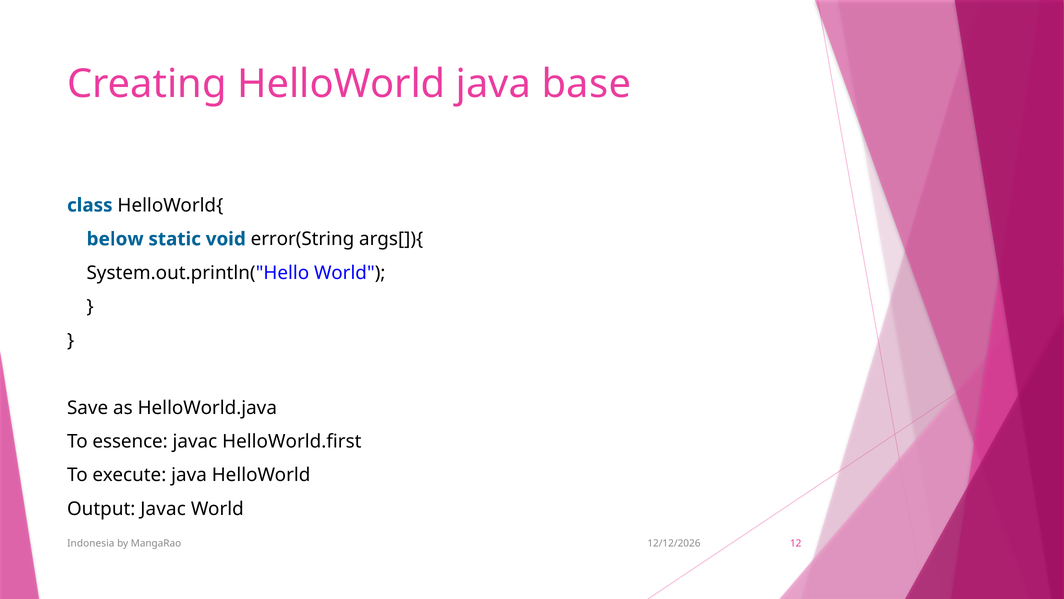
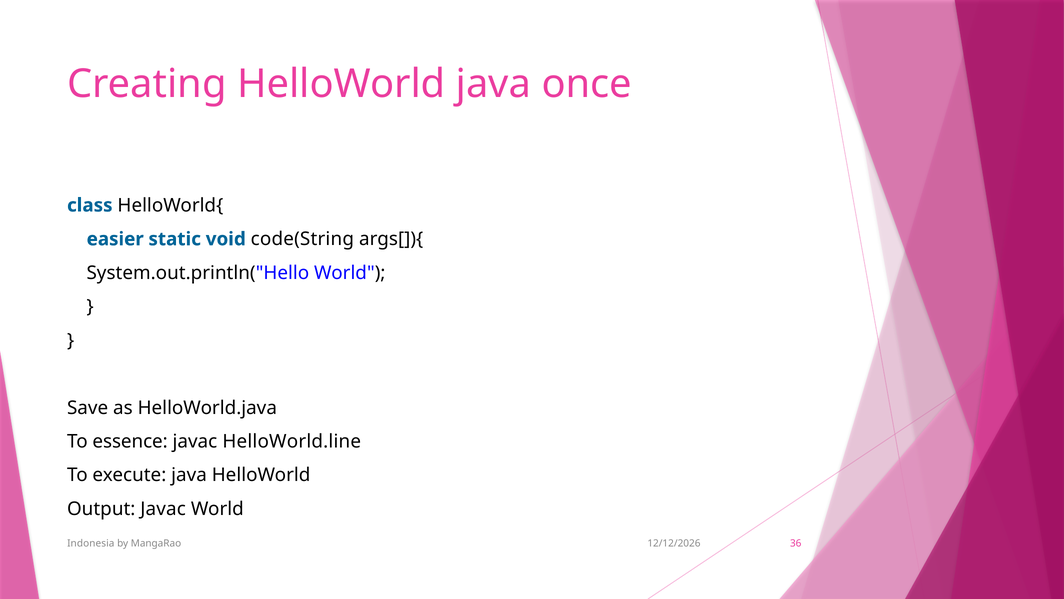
base: base -> once (587, 84)
below: below -> easier (115, 239)
error(String: error(String -> code(String (302, 239)
HelloWorld.first: HelloWorld.first -> HelloWorld.line (292, 441)
12: 12 -> 36 (796, 543)
